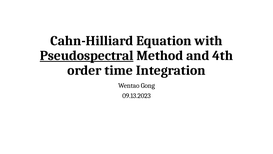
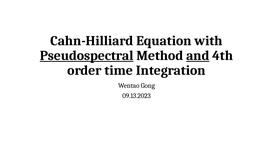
and underline: none -> present (198, 55)
